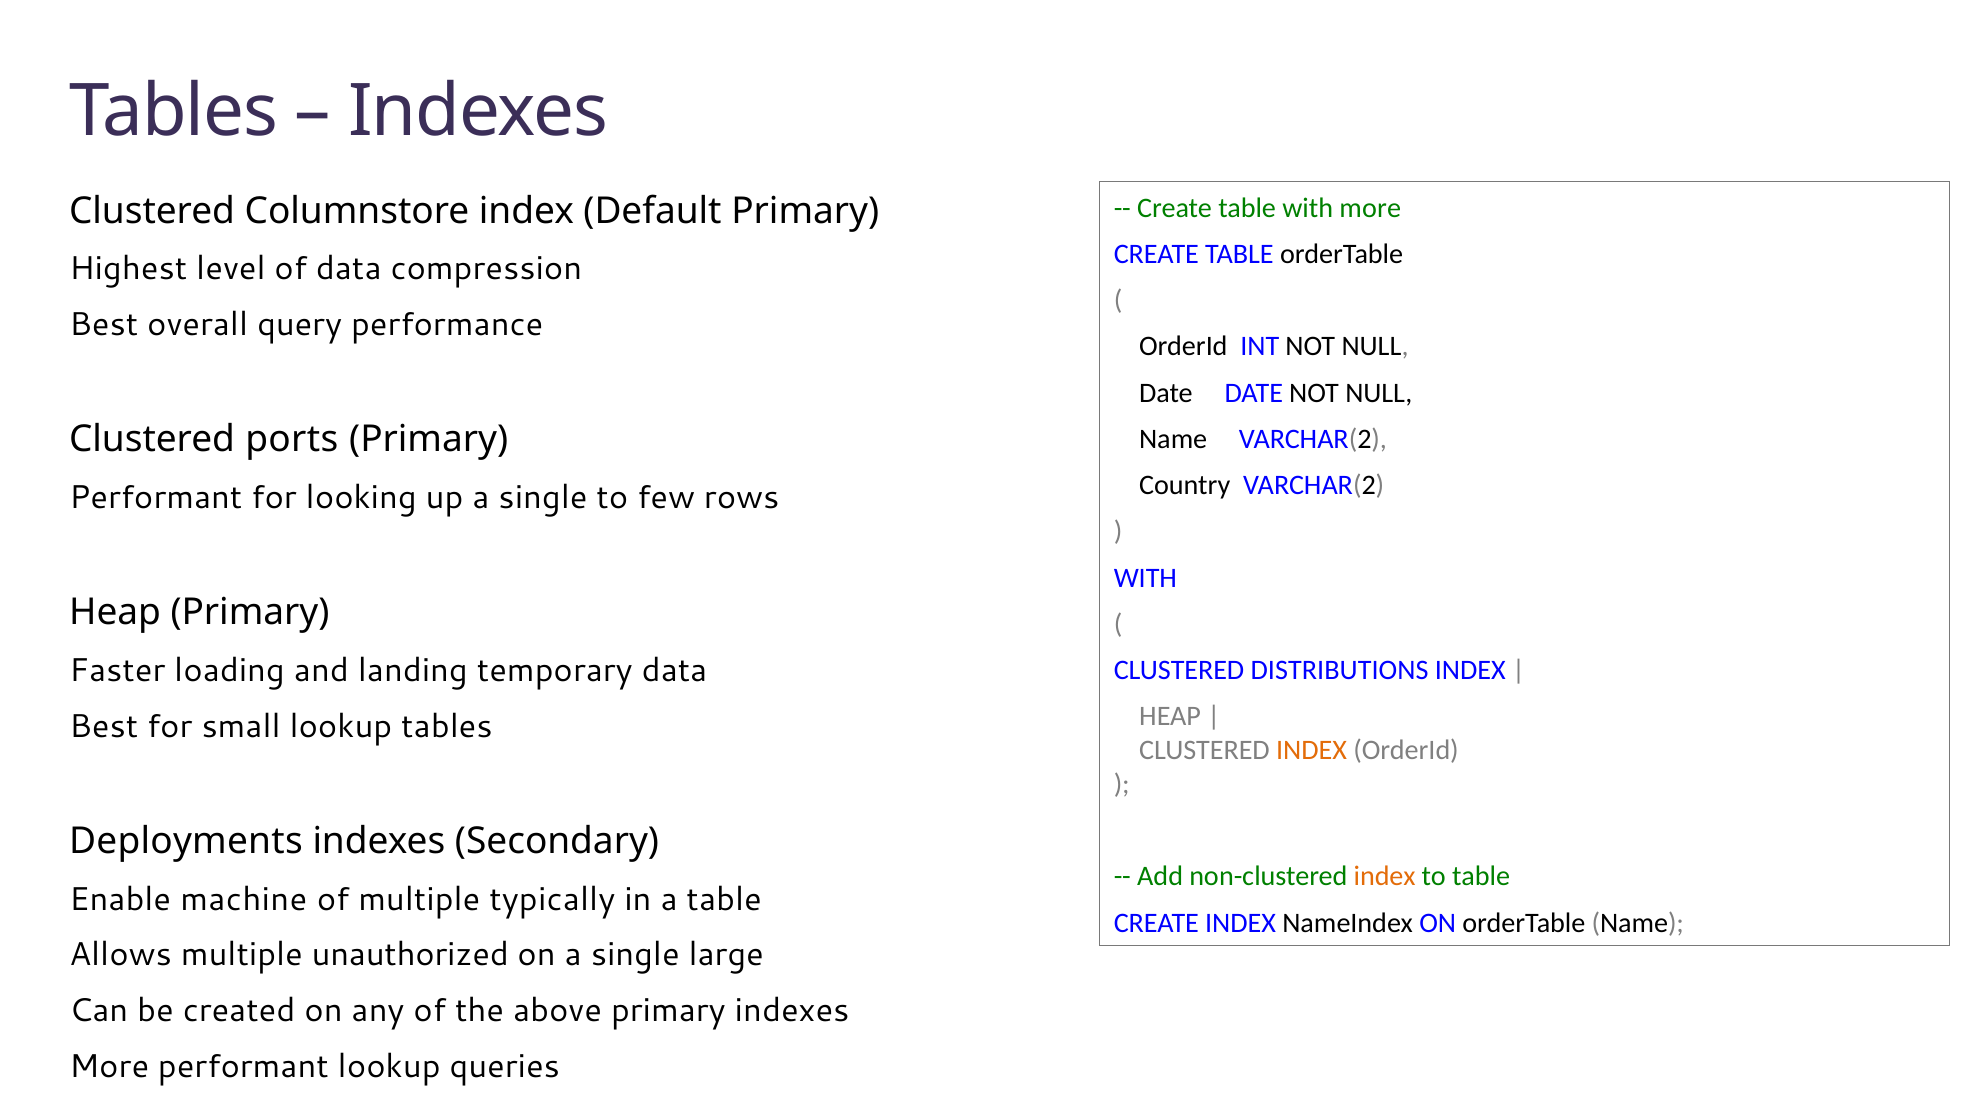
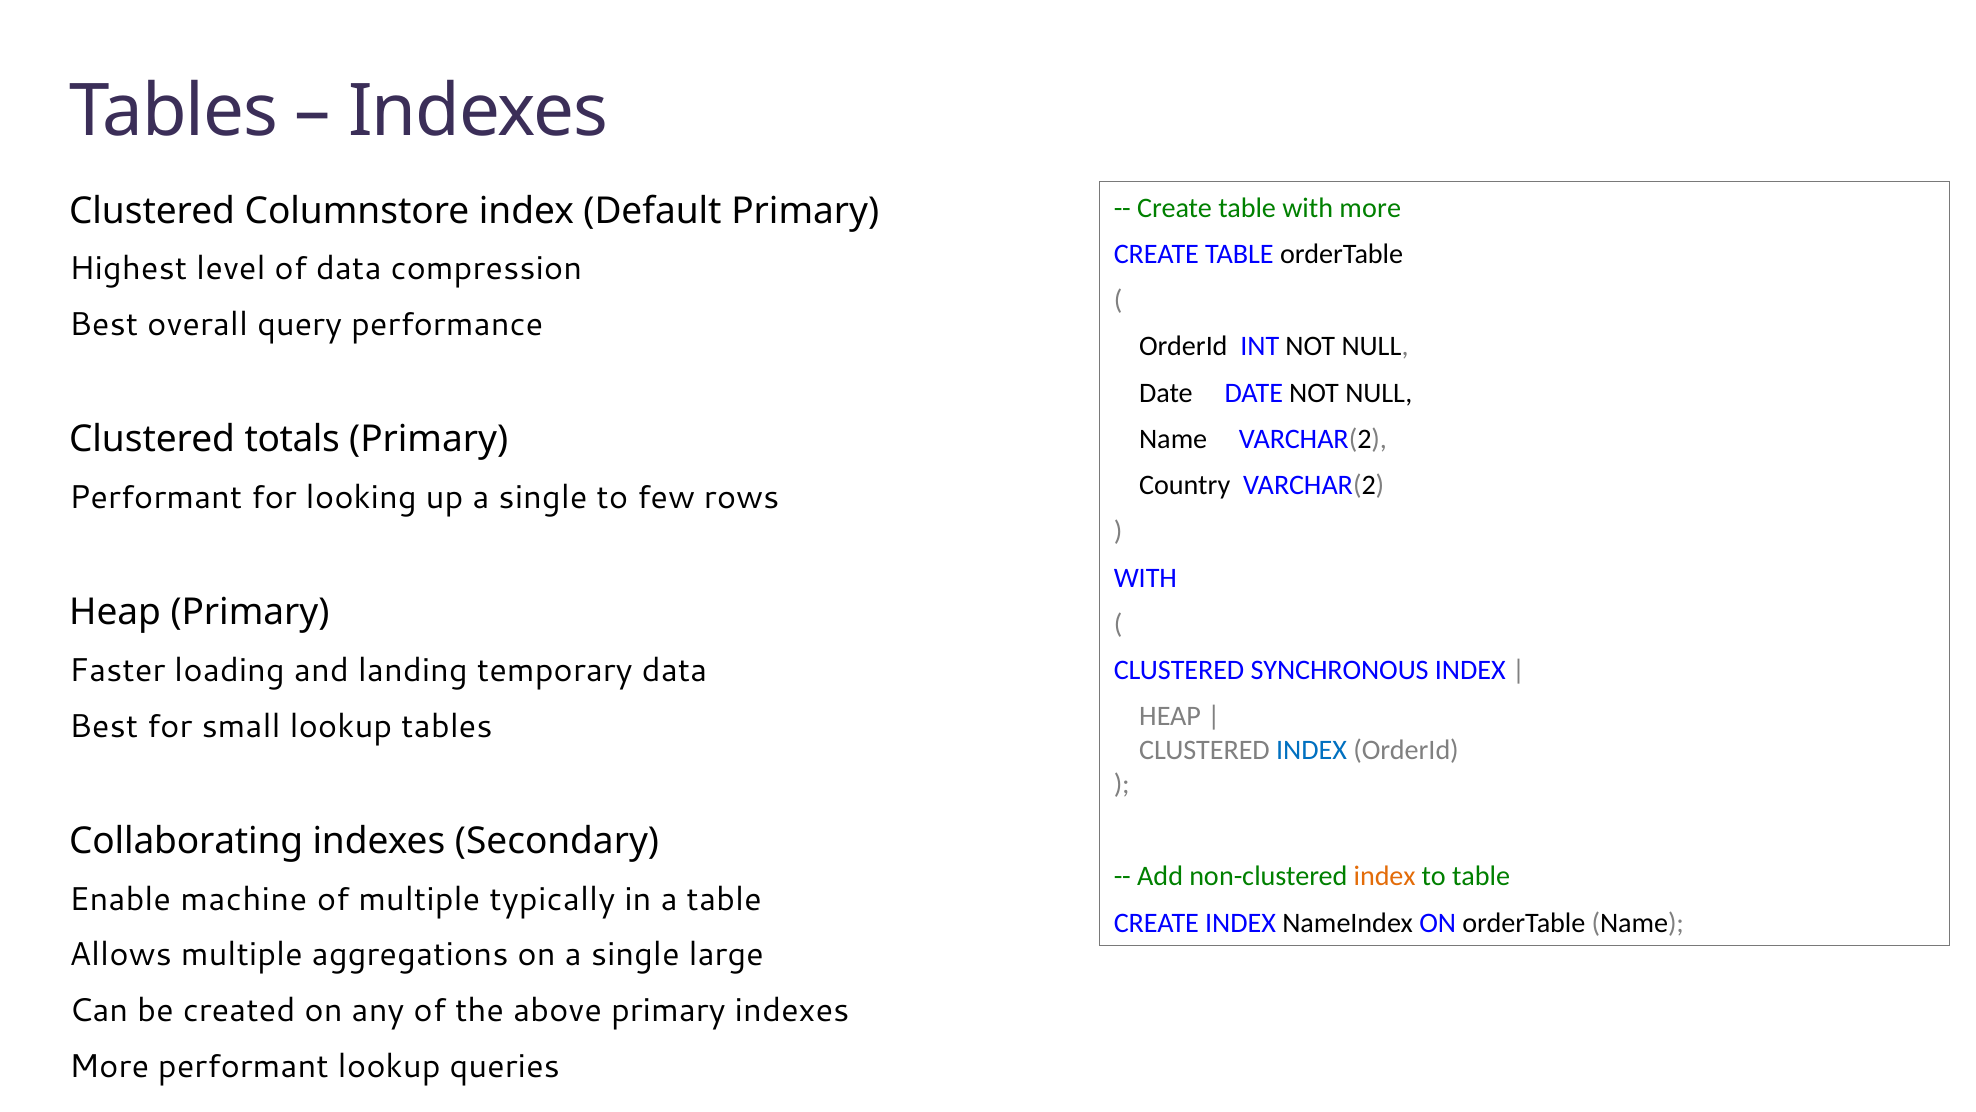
ports: ports -> totals (292, 439)
DISTRIBUTIONS: DISTRIBUTIONS -> SYNCHRONOUS (1340, 670)
INDEX colour: orange -> blue (1312, 750)
Deployments: Deployments -> Collaborating (186, 841)
unauthorized: unauthorized -> aggregations (410, 955)
